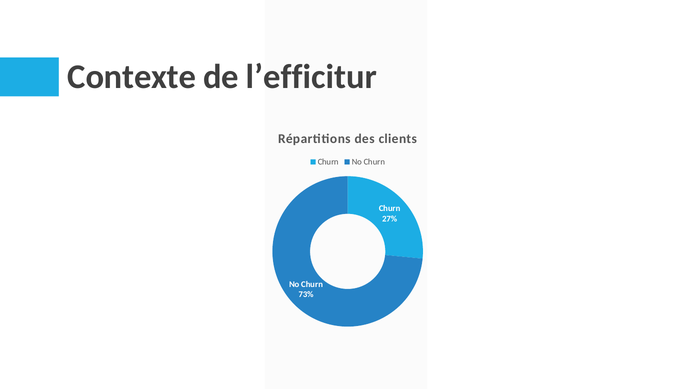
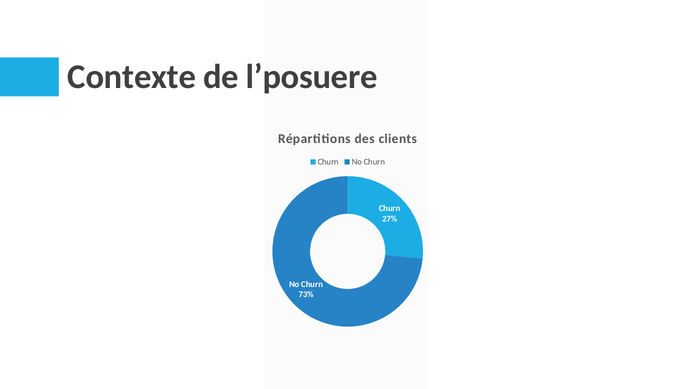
l’efficitur: l’efficitur -> l’posuere (312, 77)
